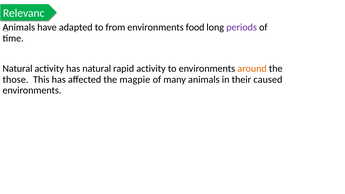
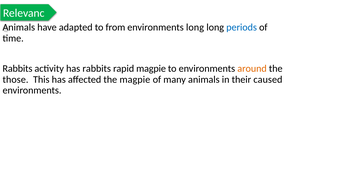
environments food: food -> long (195, 27)
periods colour: purple -> blue (242, 27)
Natural: Natural -> Rabbits (17, 69)
has natural: natural -> rabbits (97, 69)
rapid activity: activity -> magpie (151, 69)
